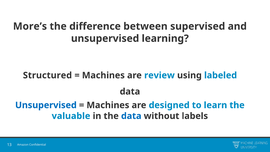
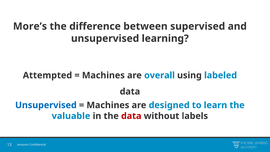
Structured: Structured -> Attempted (47, 75)
review: review -> overall (160, 75)
data colour: blue -> red (131, 116)
